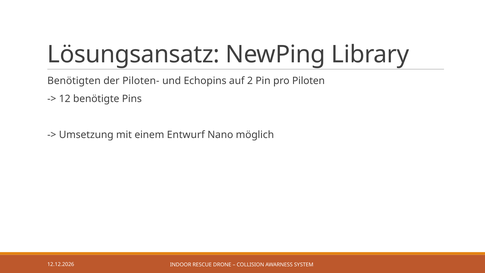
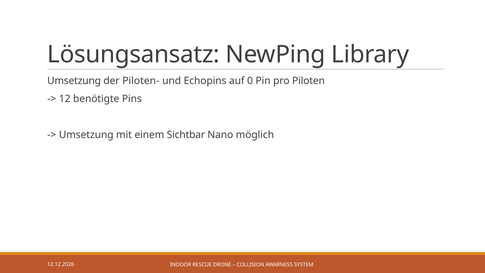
Benötigten: Benötigten -> Umsetzung (74, 81)
2: 2 -> 0 (250, 81)
Entwurf: Entwurf -> Sichtbar (186, 135)
